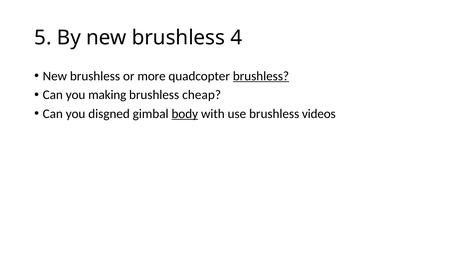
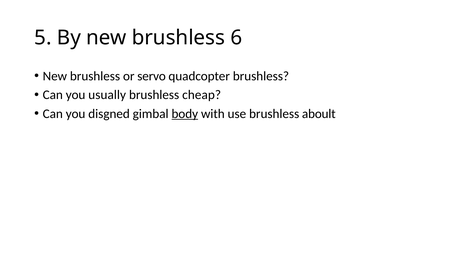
4: 4 -> 6 (236, 38)
more: more -> servo (152, 76)
brushless underline: present -> none (261, 76)
making: making -> usually (107, 95)
videos: videos -> aboult (319, 114)
